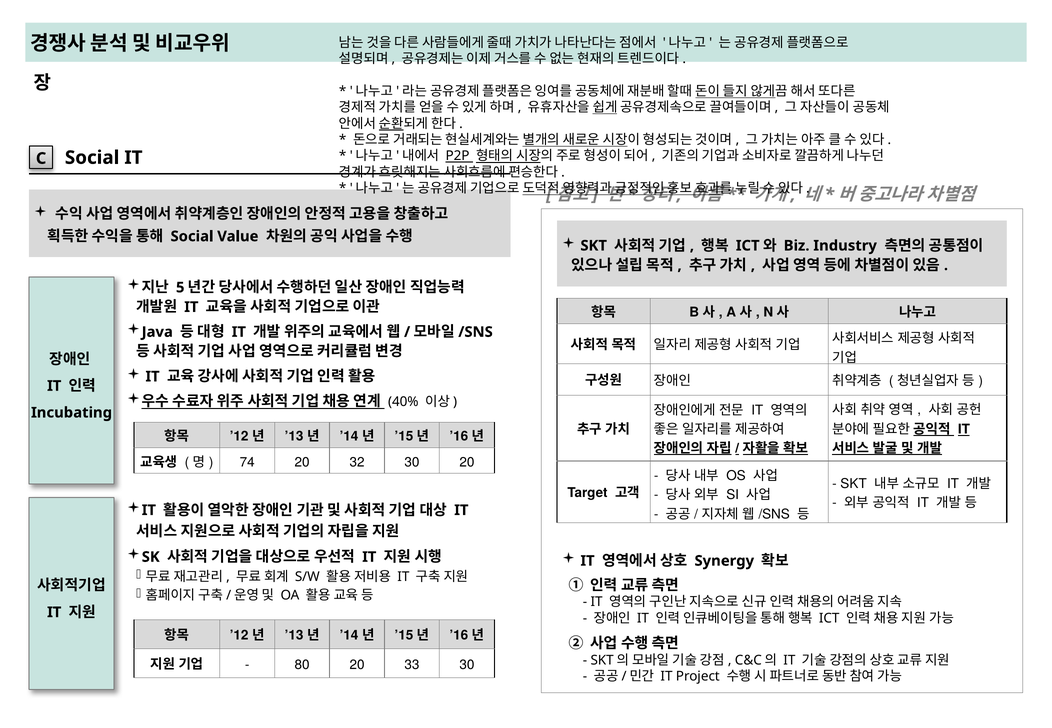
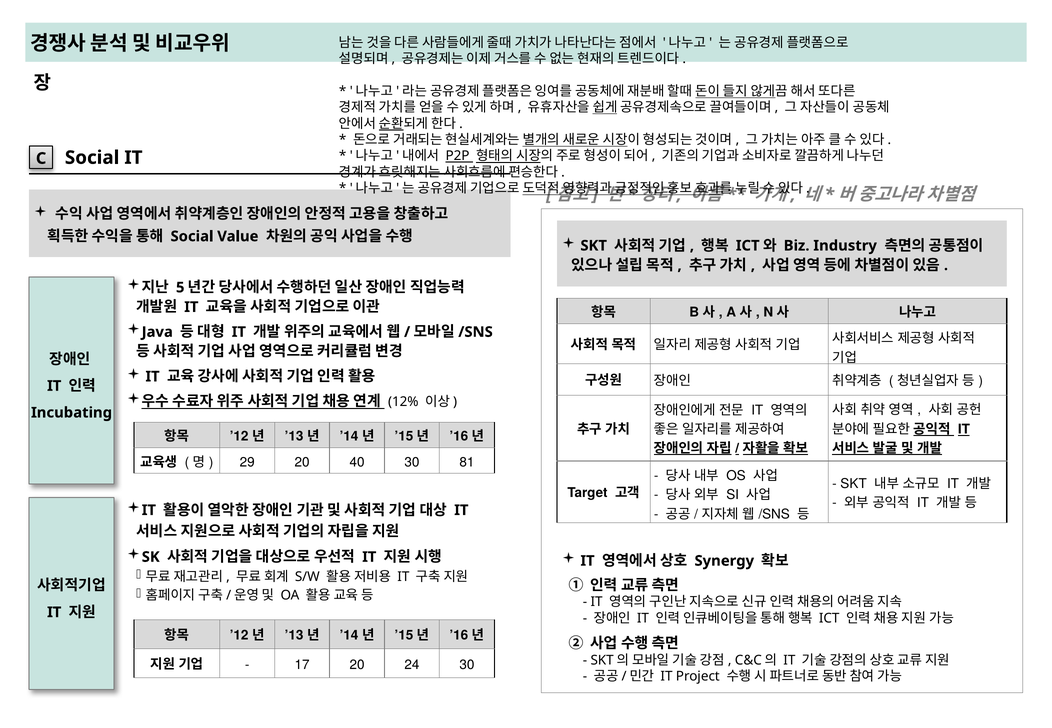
40%: 40% -> 12% (403, 402)
74: 74 -> 29 (247, 463)
32: 32 -> 40 (357, 463)
30 20: 20 -> 81 (467, 463)
80: 80 -> 17 (302, 665)
33: 33 -> 24 (412, 665)
